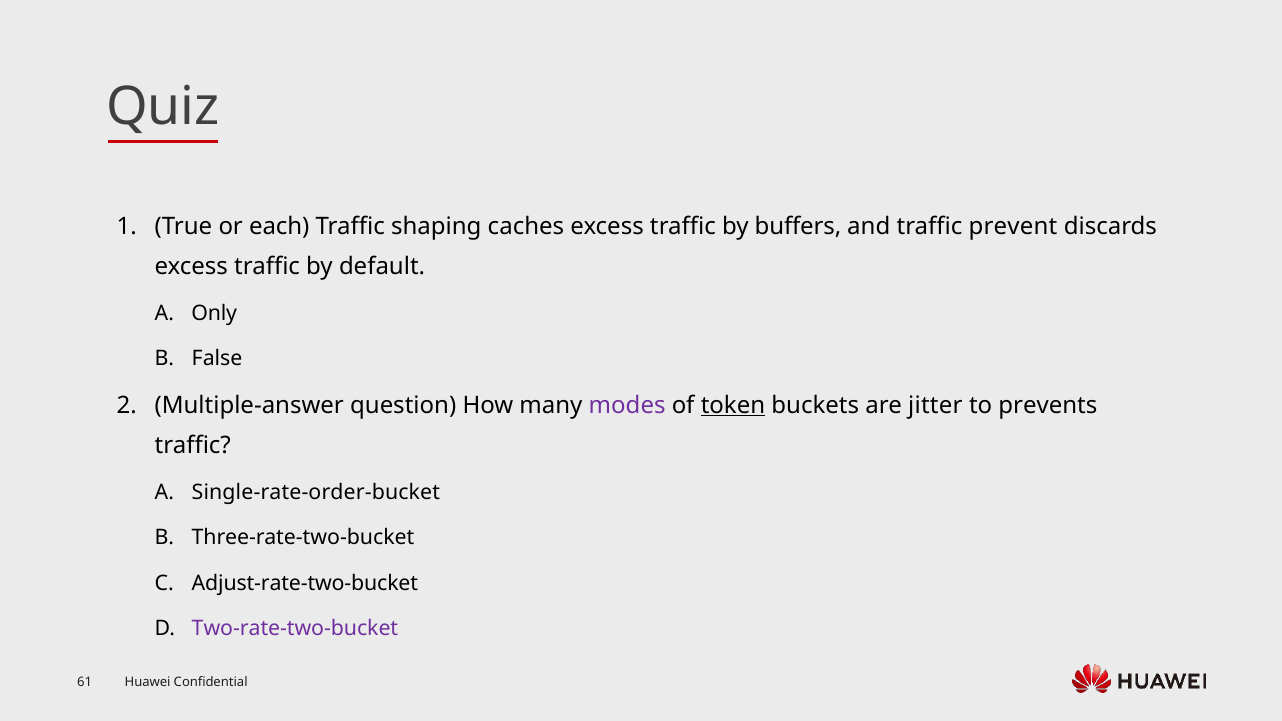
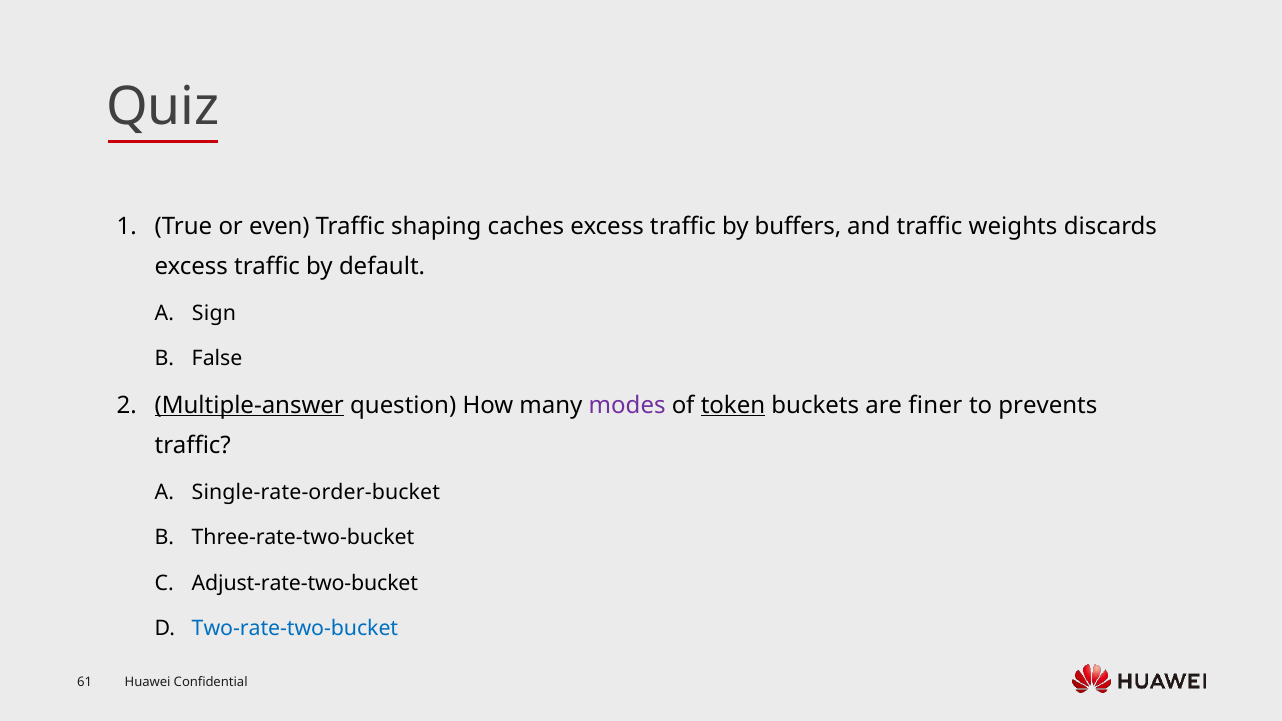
each: each -> even (279, 226)
prevent: prevent -> weights (1013, 226)
Only: Only -> Sign (214, 314)
Multiple-answer underline: none -> present (249, 405)
jitter: jitter -> finer (935, 405)
Two-rate-two-bucket colour: purple -> blue (295, 629)
